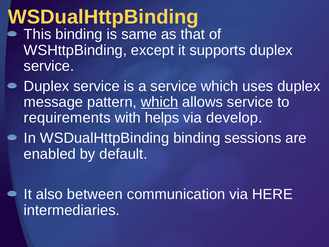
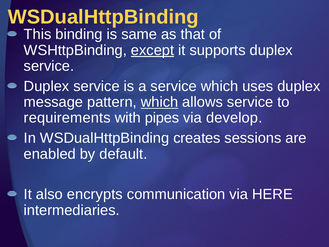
except underline: none -> present (153, 50)
helps: helps -> pipes (162, 118)
WSDualHttpBinding binding: binding -> creates (197, 138)
between: between -> encrypts (95, 194)
